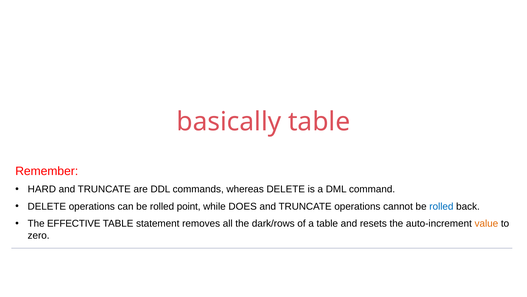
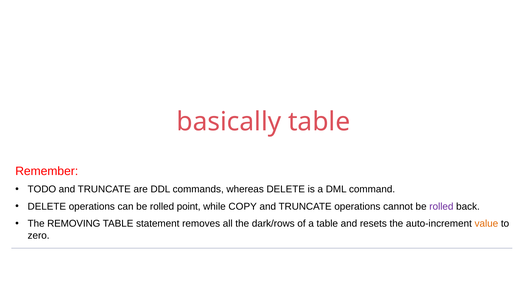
HARD: HARD -> TODO (42, 189)
DOES: DOES -> COPY (243, 206)
rolled colour: blue -> purple (441, 206)
EFFECTIVE: EFFECTIVE -> REMOVING (74, 223)
